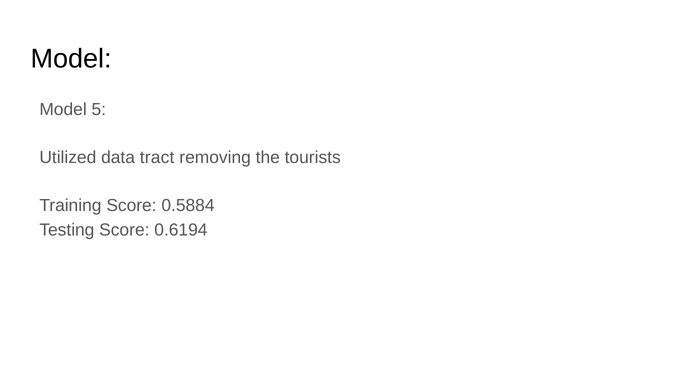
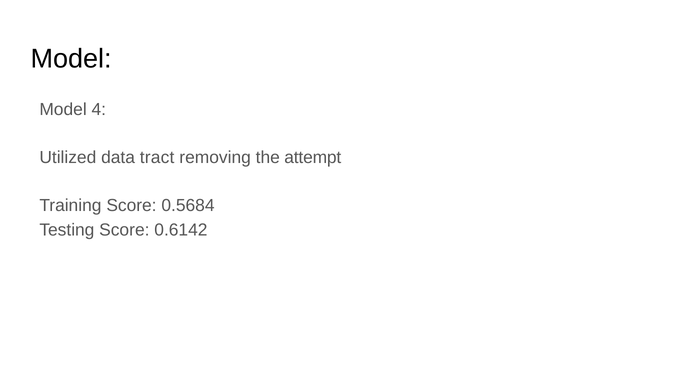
5: 5 -> 4 (99, 109)
tourists: tourists -> attempt (313, 157)
0.5884: 0.5884 -> 0.5684 (188, 205)
0.6194: 0.6194 -> 0.6142 (181, 229)
